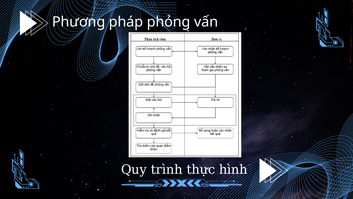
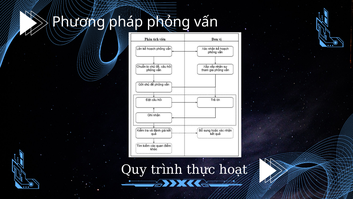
hình: hình -> hoạt (233, 169)
